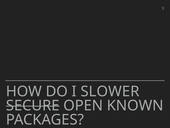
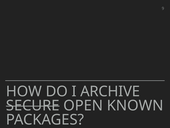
SLOWER: SLOWER -> ARCHIVE (110, 91)
